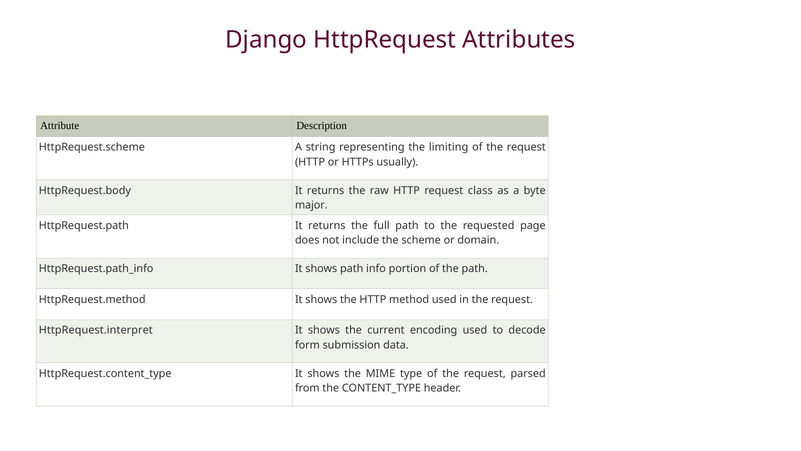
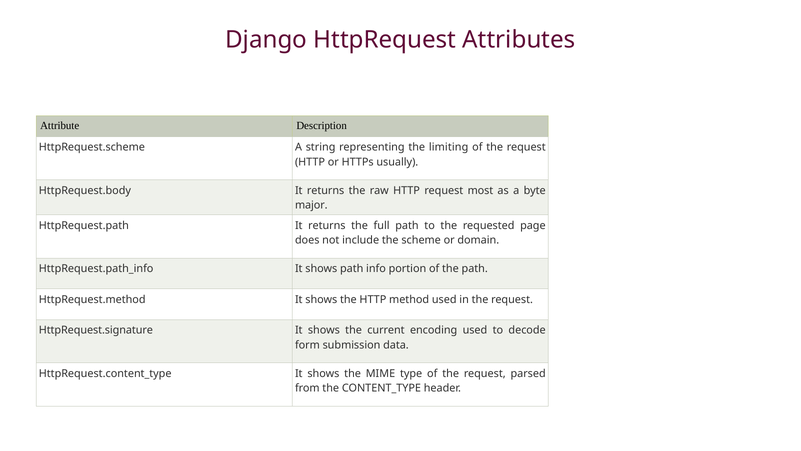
class: class -> most (480, 190)
HttpRequest.interpret: HttpRequest.interpret -> HttpRequest.signature (96, 330)
